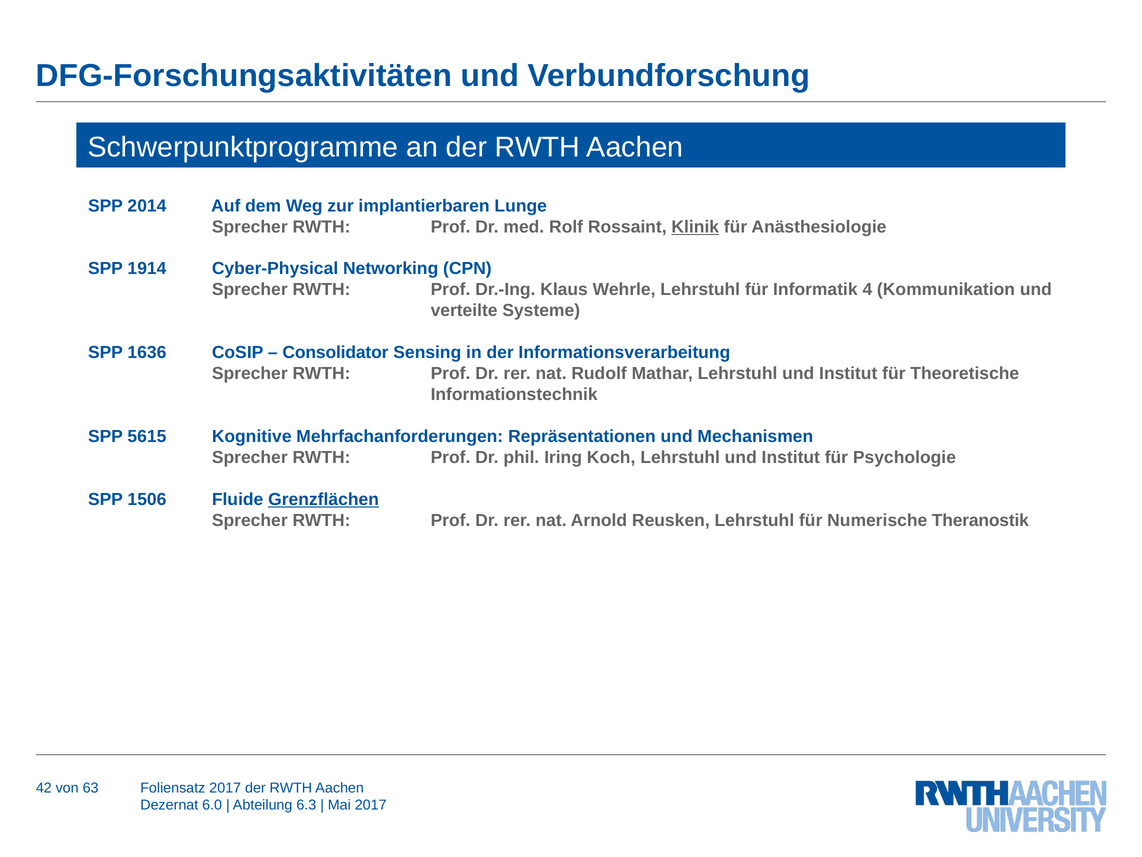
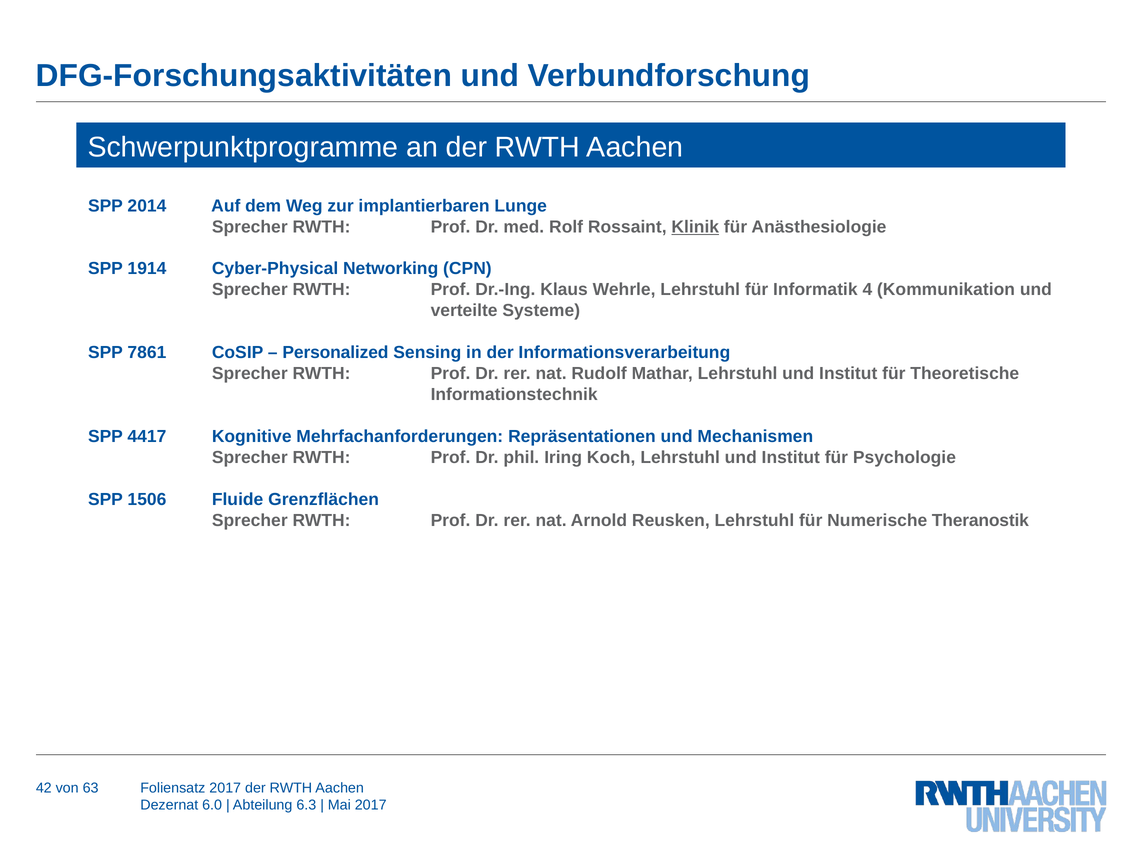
1636: 1636 -> 7861 (147, 352)
Consolidator: Consolidator -> Personalized (335, 352)
5615: 5615 -> 4417 (147, 436)
Grenzflächen underline: present -> none (324, 499)
